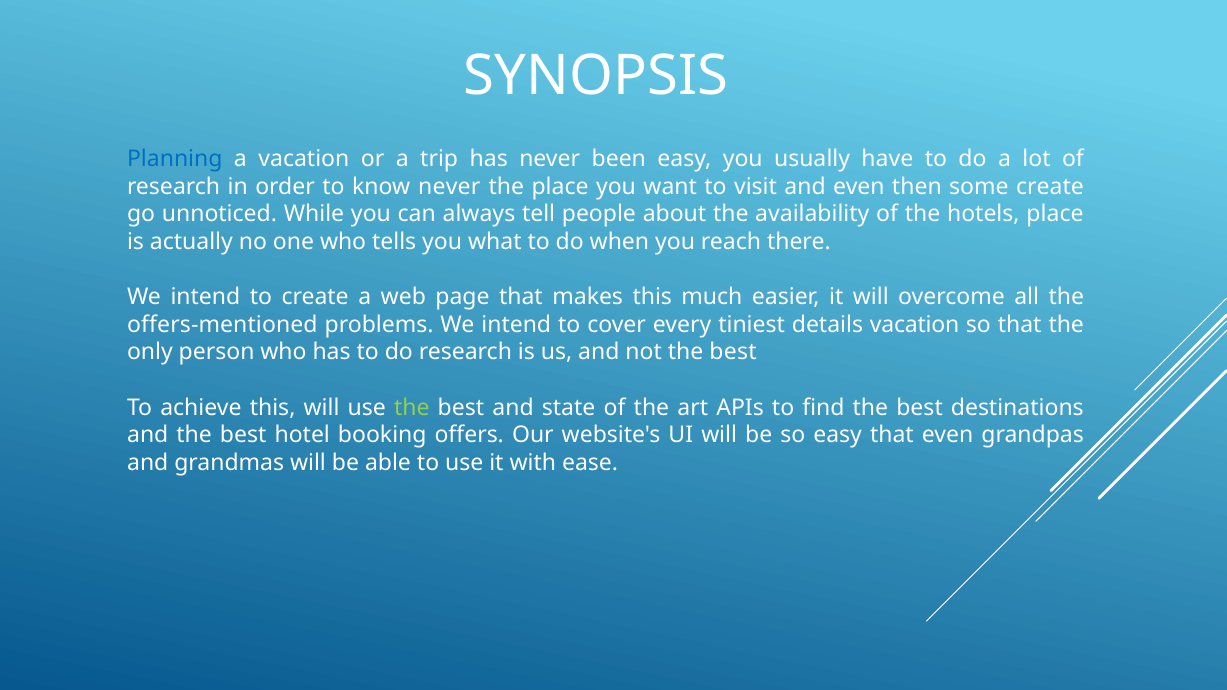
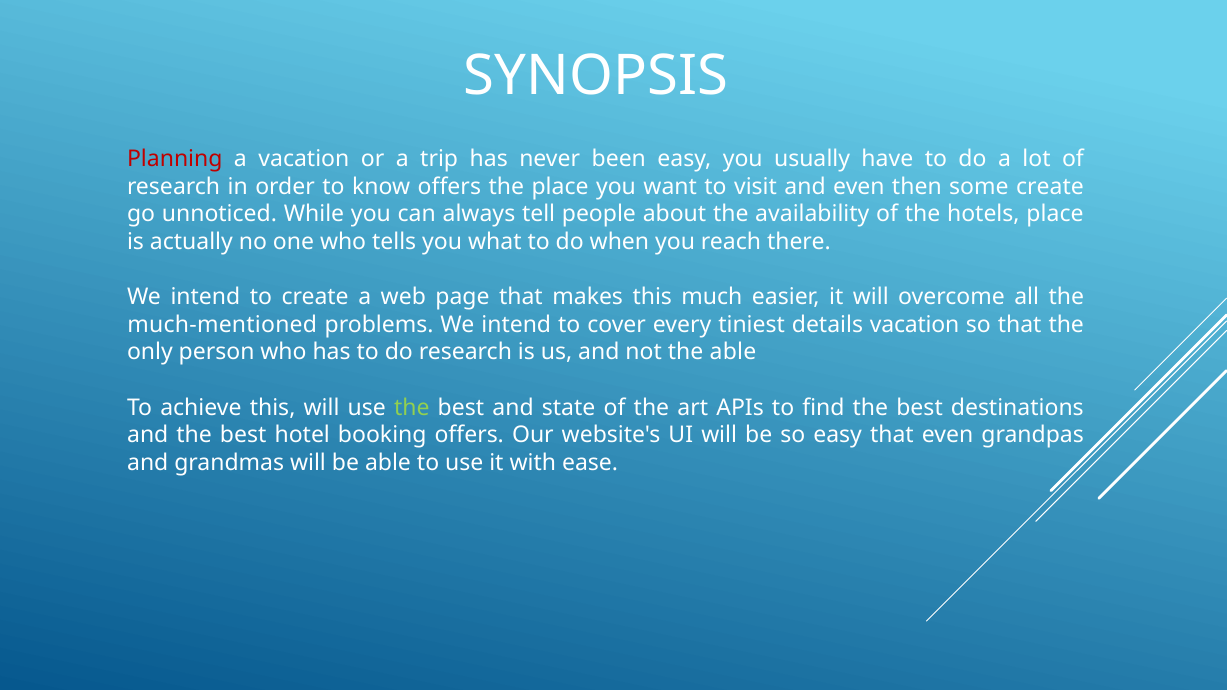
Planning colour: blue -> red (175, 159)
know never: never -> offers (449, 187)
offers-mentioned: offers-mentioned -> much-mentioned (222, 325)
not the best: best -> able (733, 352)
